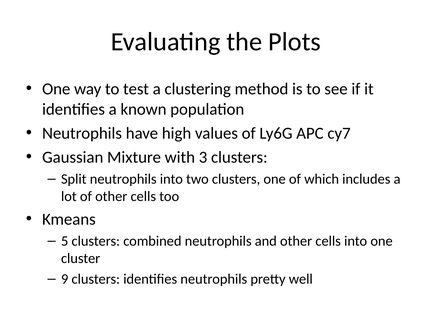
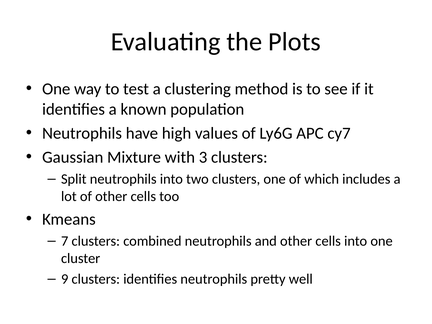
5: 5 -> 7 (65, 241)
